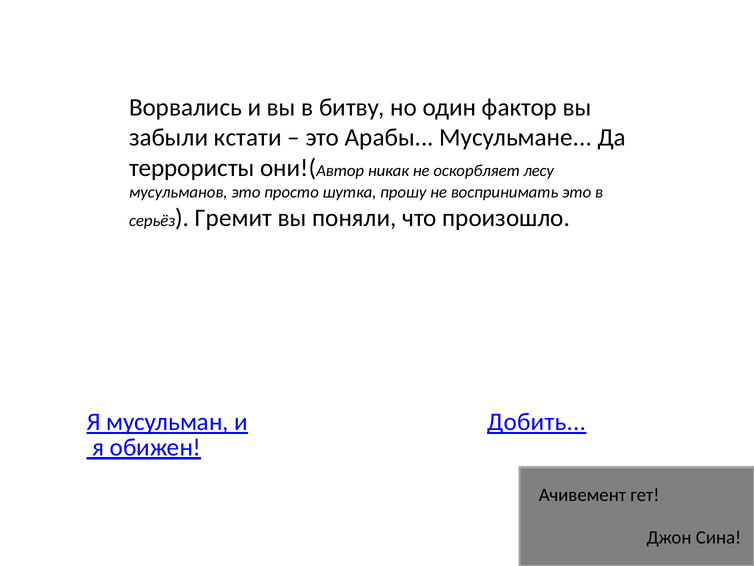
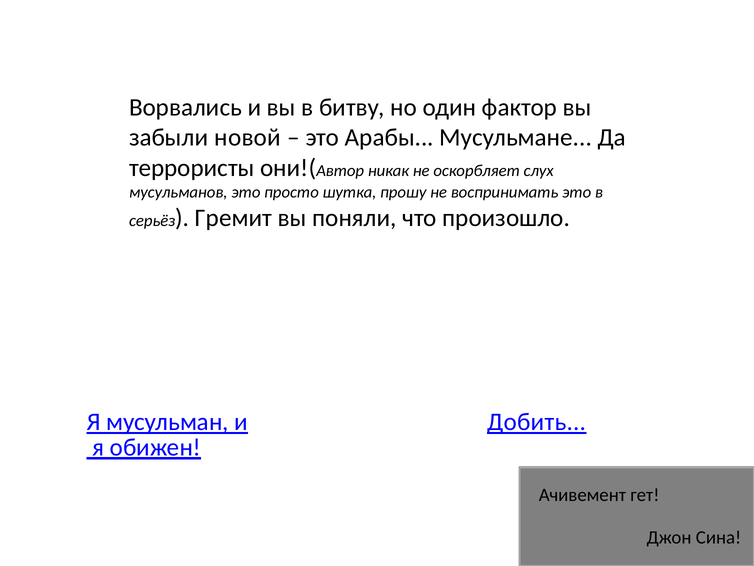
кстати: кстати -> новой (248, 138)
лесу: лесу -> слух (539, 170)
